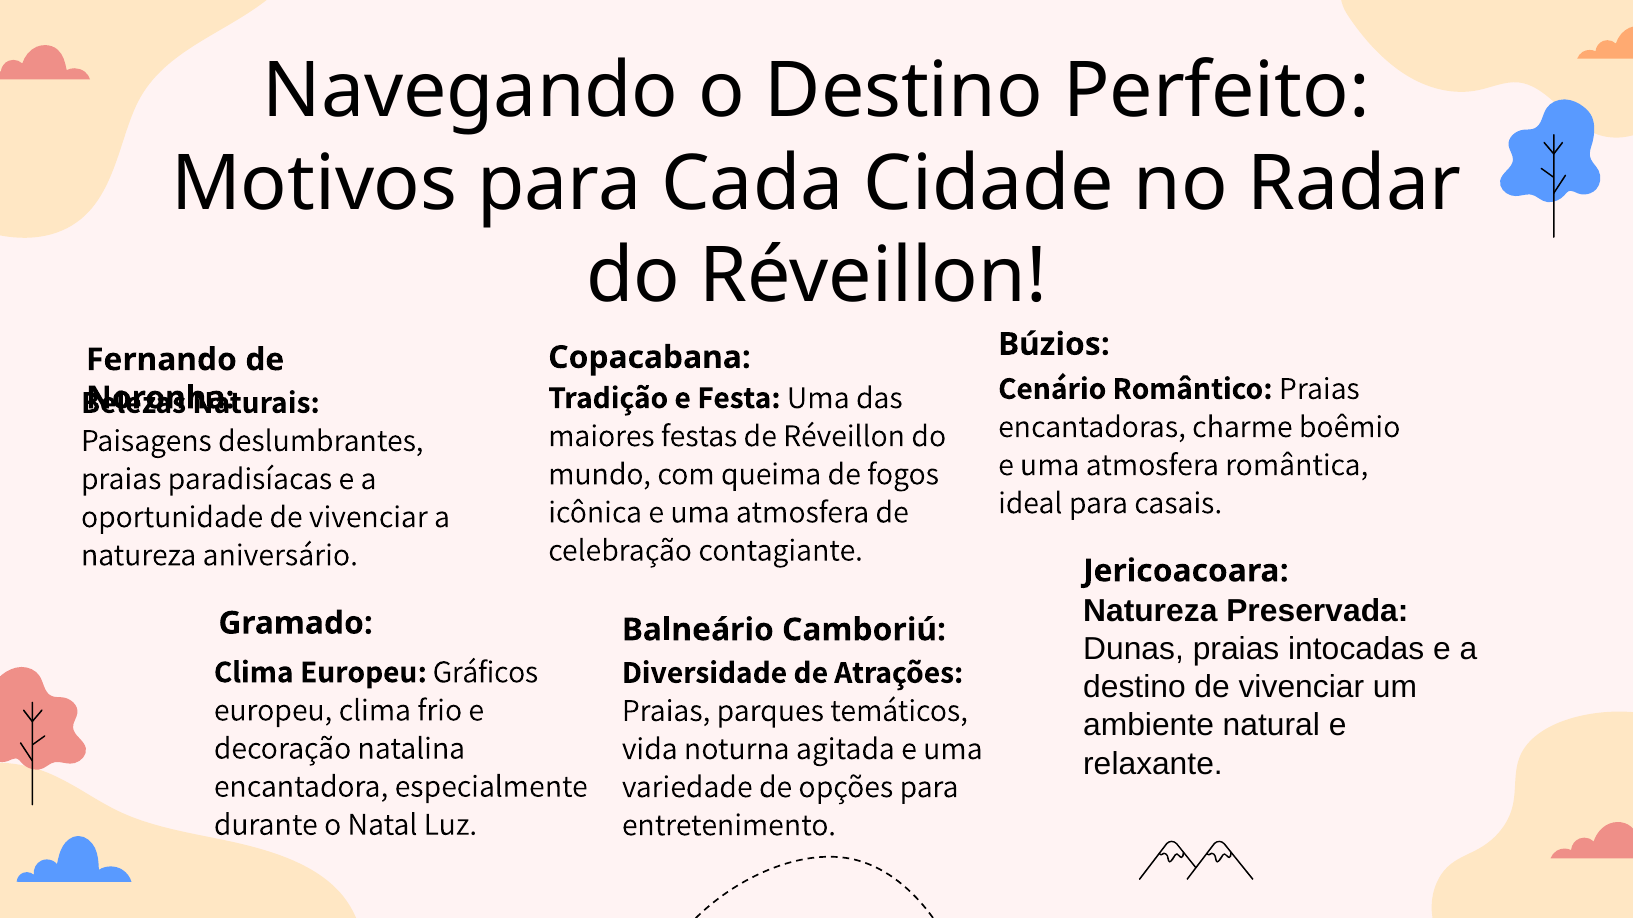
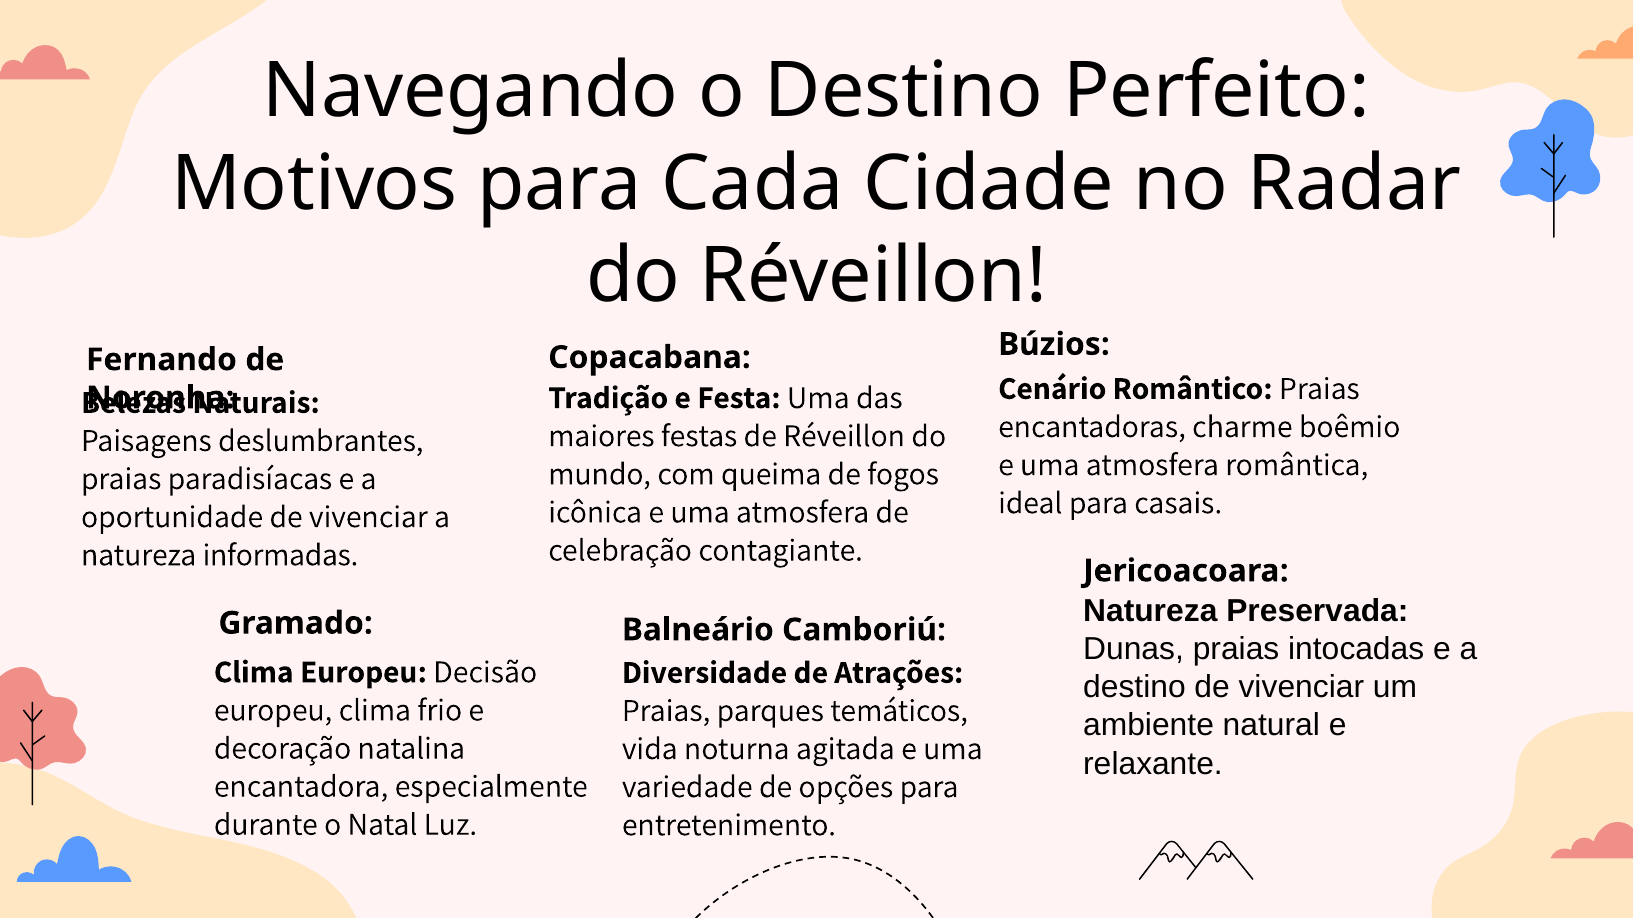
aniversário: aniversário -> informadas (280, 555)
Gráficos: Gráficos -> Decisão (485, 672)
